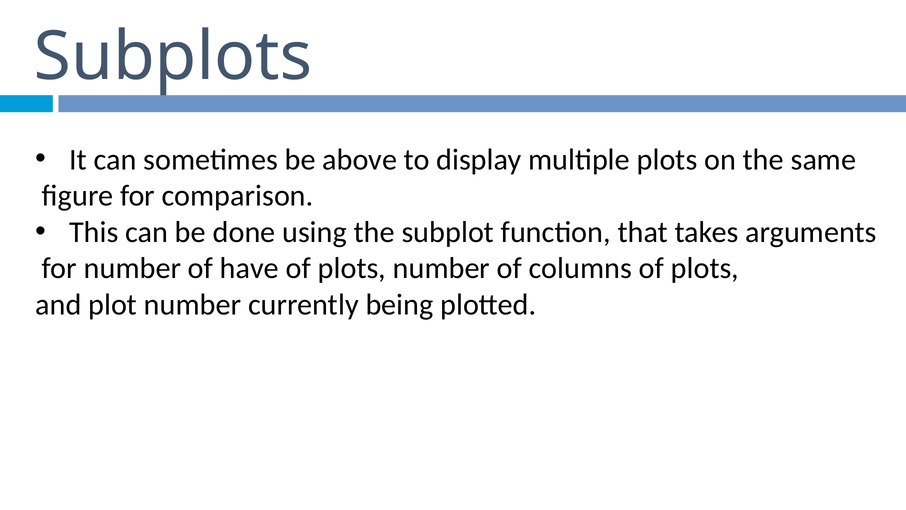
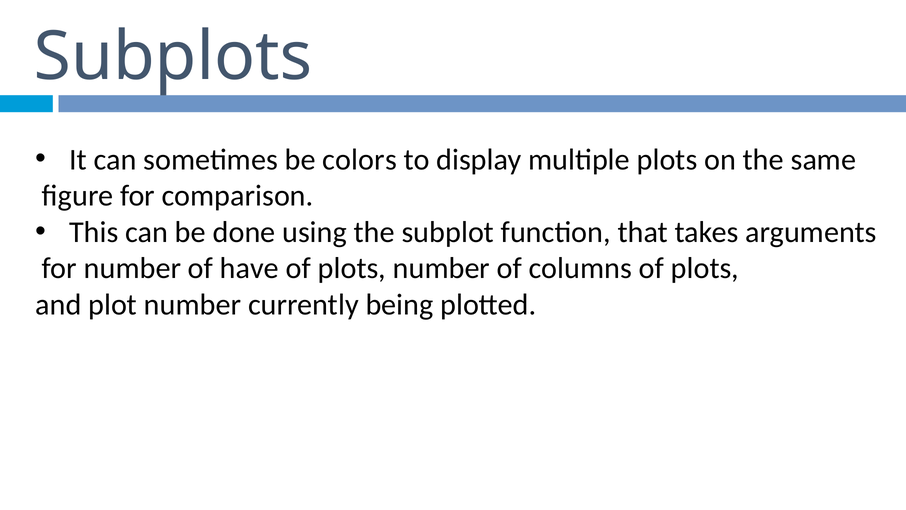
above: above -> colors (360, 159)
